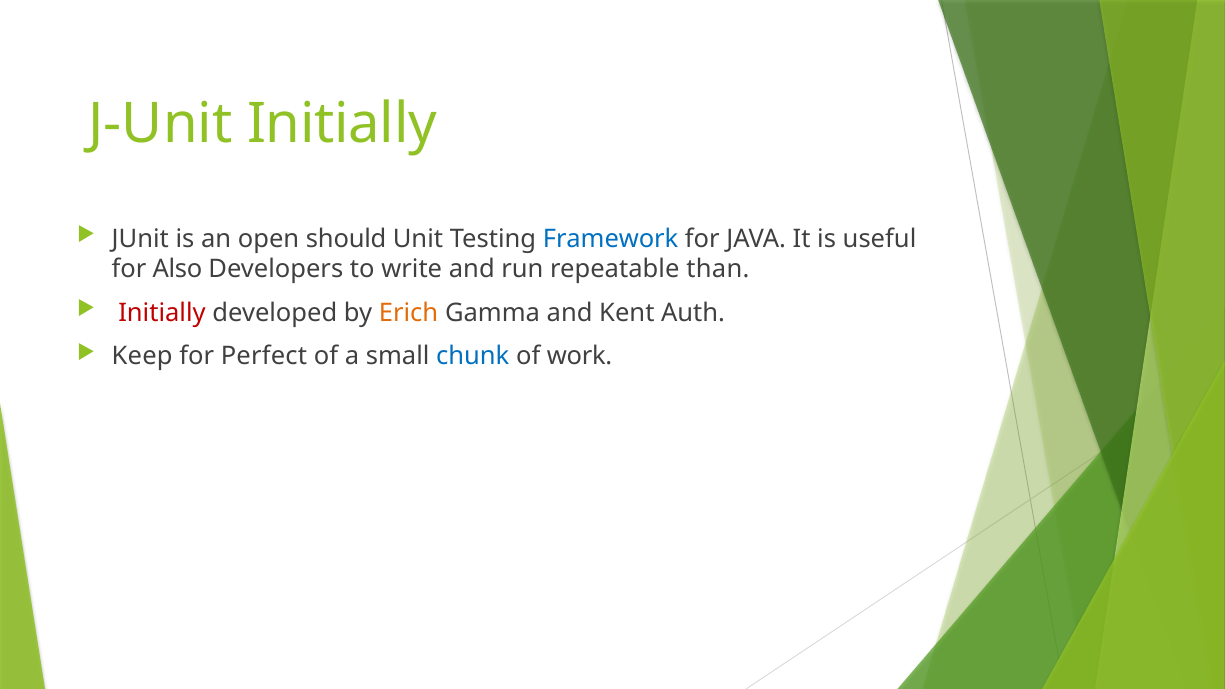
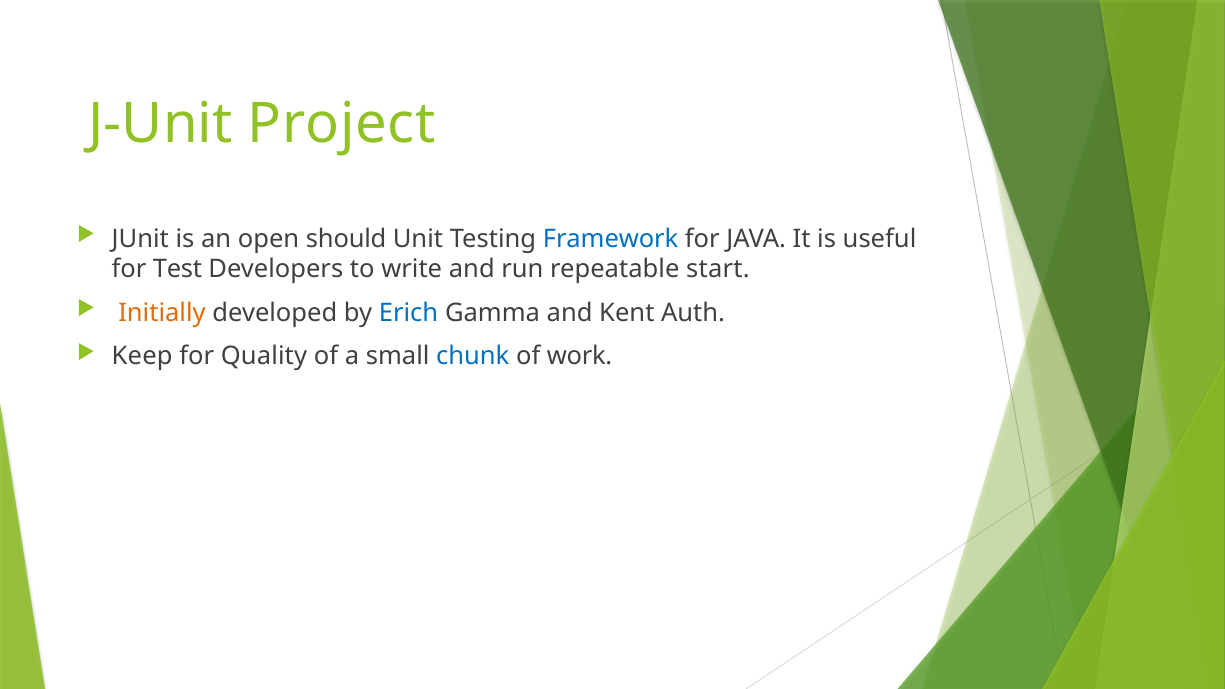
J-Unit Initially: Initially -> Project (342, 124)
Also: Also -> Test (177, 270)
than: than -> start (718, 270)
Initially colour: red -> orange (162, 313)
Erich colour: orange -> blue (409, 313)
Perfect: Perfect -> Quality (264, 356)
